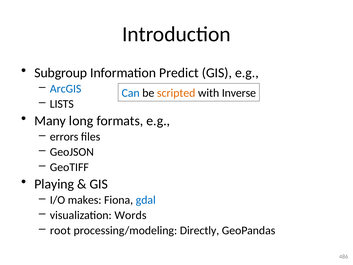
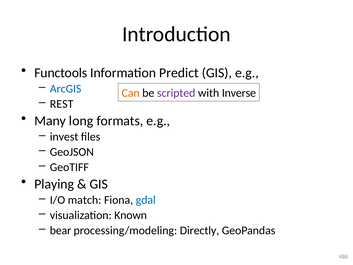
Subgroup: Subgroup -> Functools (61, 73)
Can colour: blue -> orange (131, 93)
scripted colour: orange -> purple (176, 93)
LISTS: LISTS -> REST (62, 104)
errors: errors -> invest (64, 137)
makes: makes -> match (85, 200)
Words: Words -> Known (131, 215)
root: root -> bear (60, 230)
